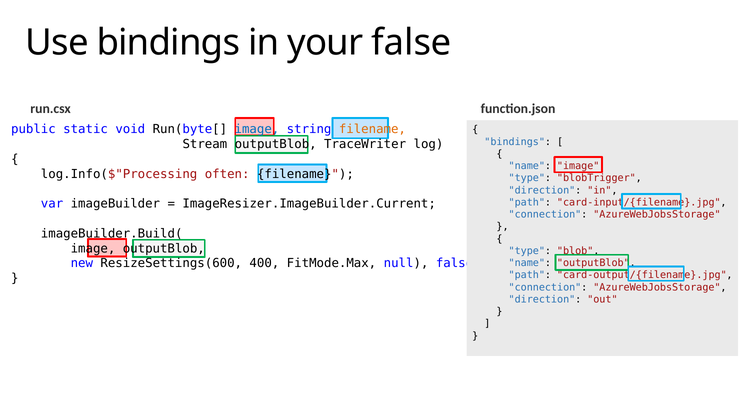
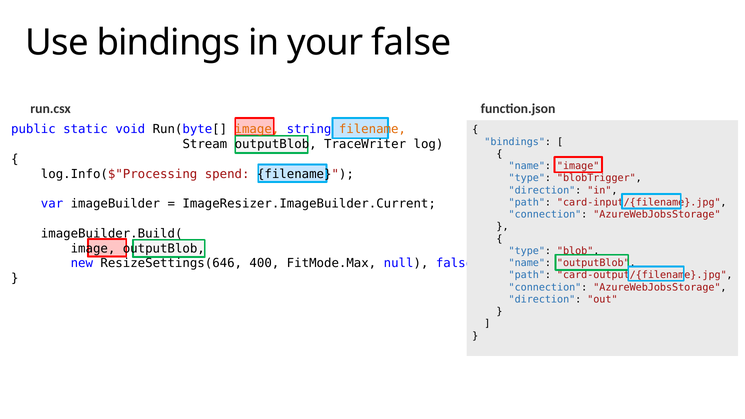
image colour: blue -> orange (257, 129)
often: often -> spend (227, 174)
ResizeSettings(600: ResizeSettings(600 -> ResizeSettings(646 (171, 263)
